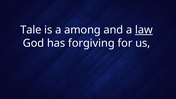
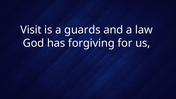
Tale: Tale -> Visit (31, 30)
among: among -> guards (82, 30)
law underline: present -> none (144, 30)
